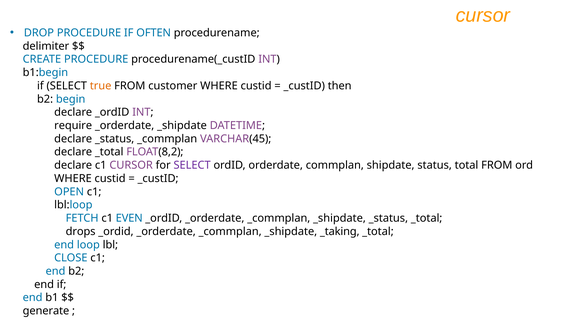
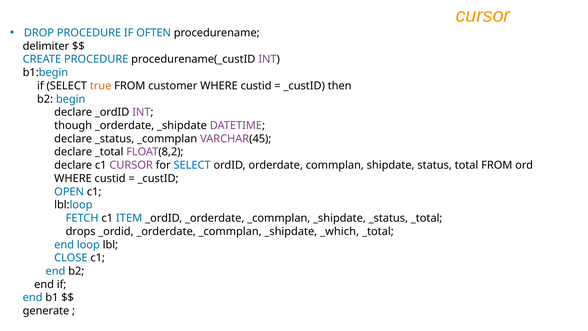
require: require -> though (73, 125)
SELECT colour: purple -> blue (192, 165)
EVEN: EVEN -> ITEM (129, 218)
_taking: _taking -> _which (340, 231)
